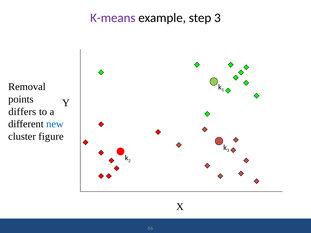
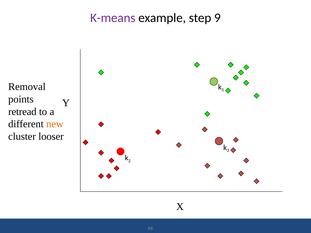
step 3: 3 -> 9 (217, 18)
differs: differs -> retread (22, 112)
new colour: blue -> orange (55, 124)
figure: figure -> looser (51, 137)
